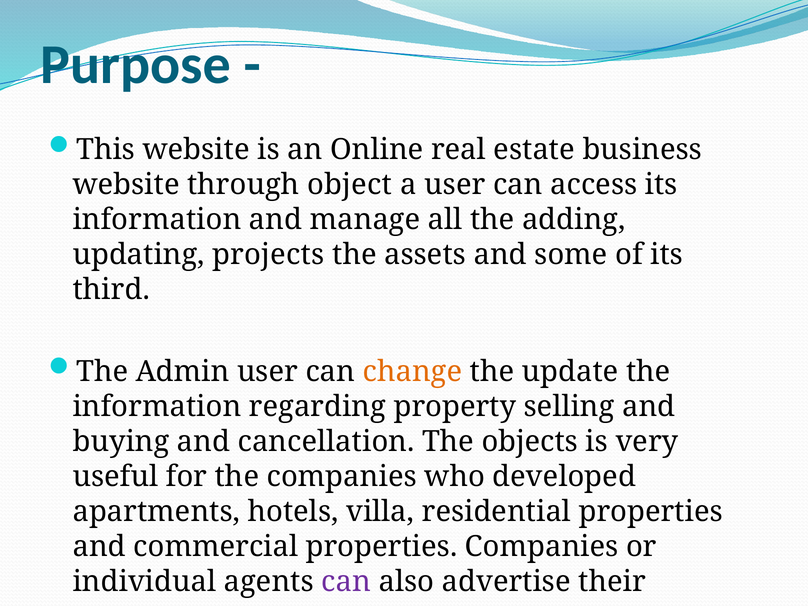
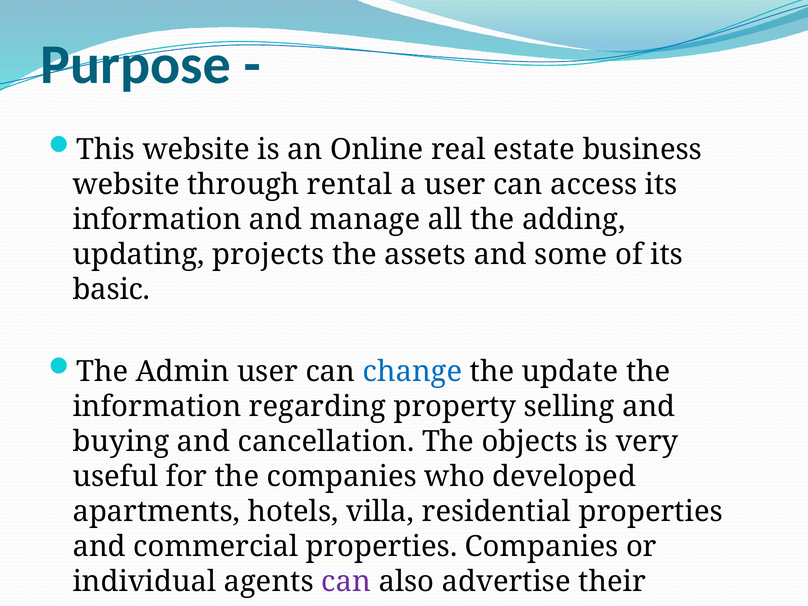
object: object -> rental (350, 185)
third: third -> basic (111, 290)
change colour: orange -> blue (412, 371)
